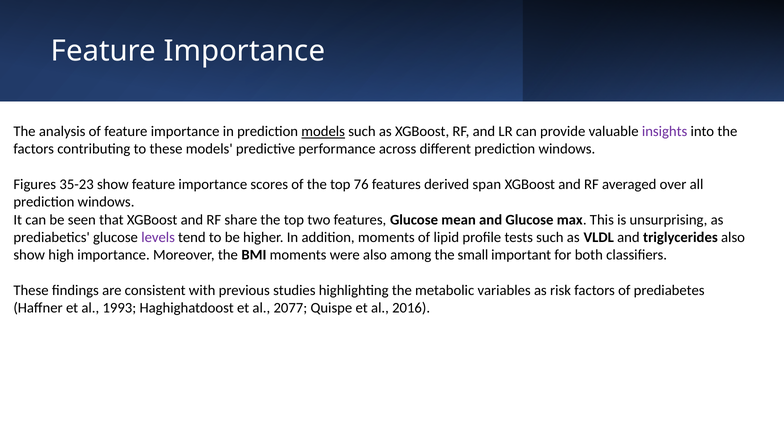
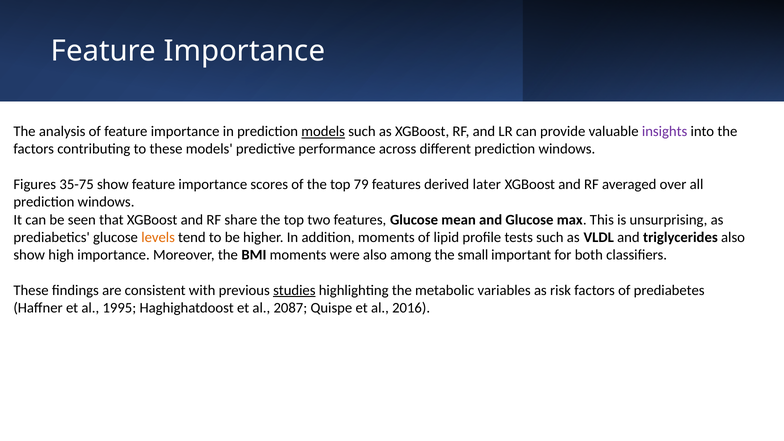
35-23: 35-23 -> 35-75 (77, 184)
76: 76 -> 79 (361, 184)
span: span -> later (487, 184)
levels colour: purple -> orange (158, 237)
studies underline: none -> present (294, 290)
1993: 1993 -> 1995 (119, 308)
2077: 2077 -> 2087 (290, 308)
